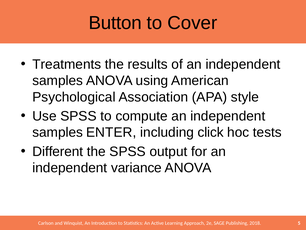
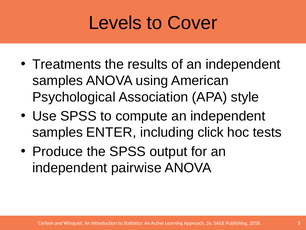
Button: Button -> Levels (115, 23)
Different: Different -> Produce (58, 151)
variance: variance -> pairwise (136, 168)
